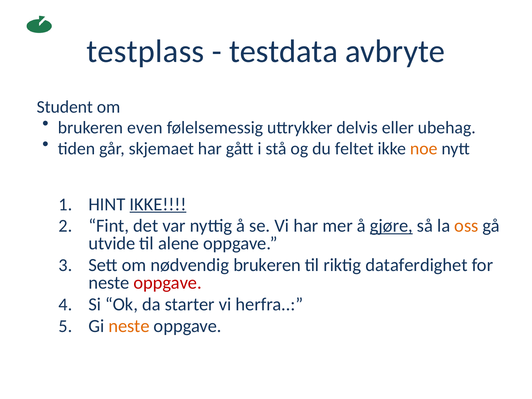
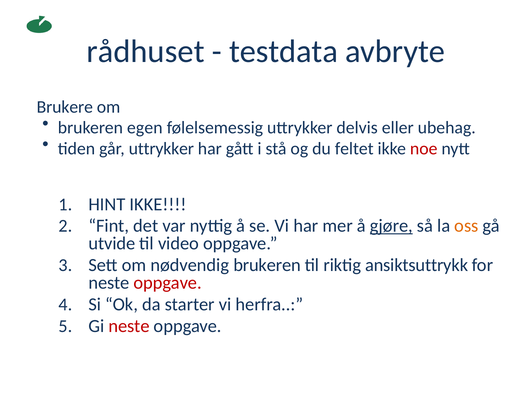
testplass: testplass -> rådhuset (146, 51)
Student: Student -> Brukere (65, 107)
even: even -> egen (145, 128)
går skjemaet: skjemaet -> uttrykker (161, 149)
noe colour: orange -> red (424, 149)
IKKE underline: present -> none (158, 204)
alene: alene -> video (179, 244)
dataferdighet: dataferdighet -> ansiktsuttrykk (417, 265)
neste colour: orange -> red (129, 326)
